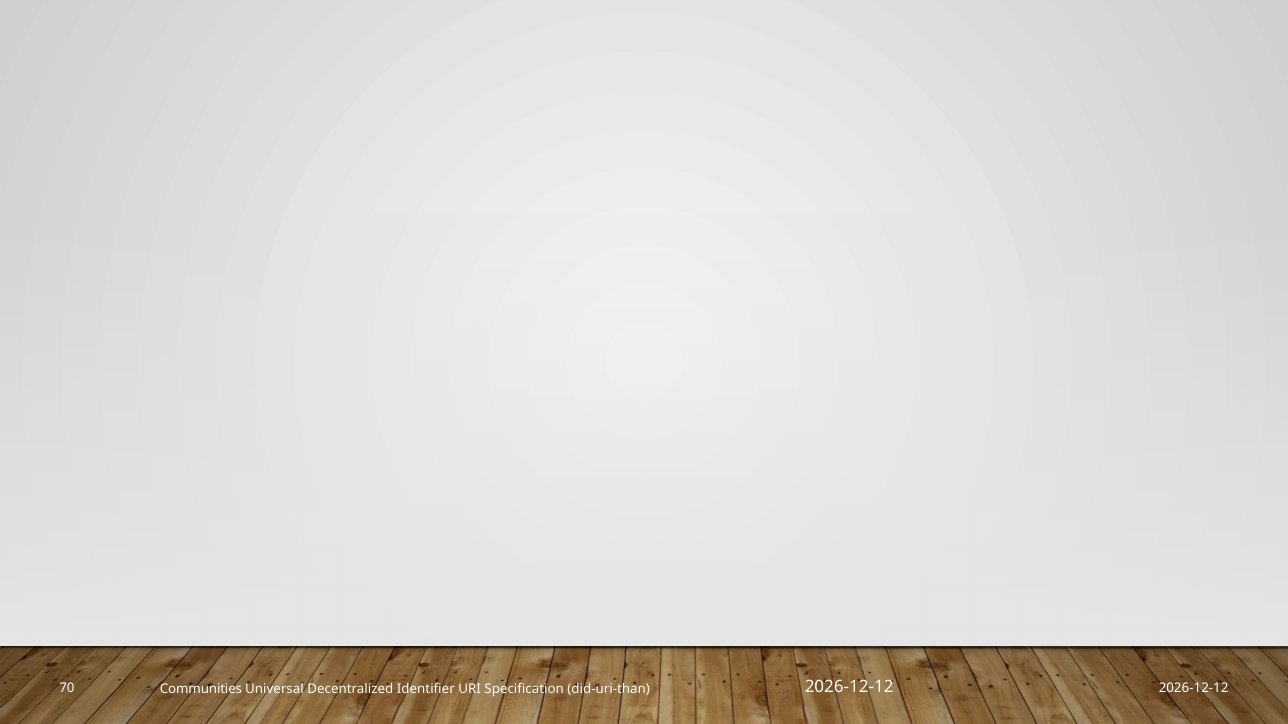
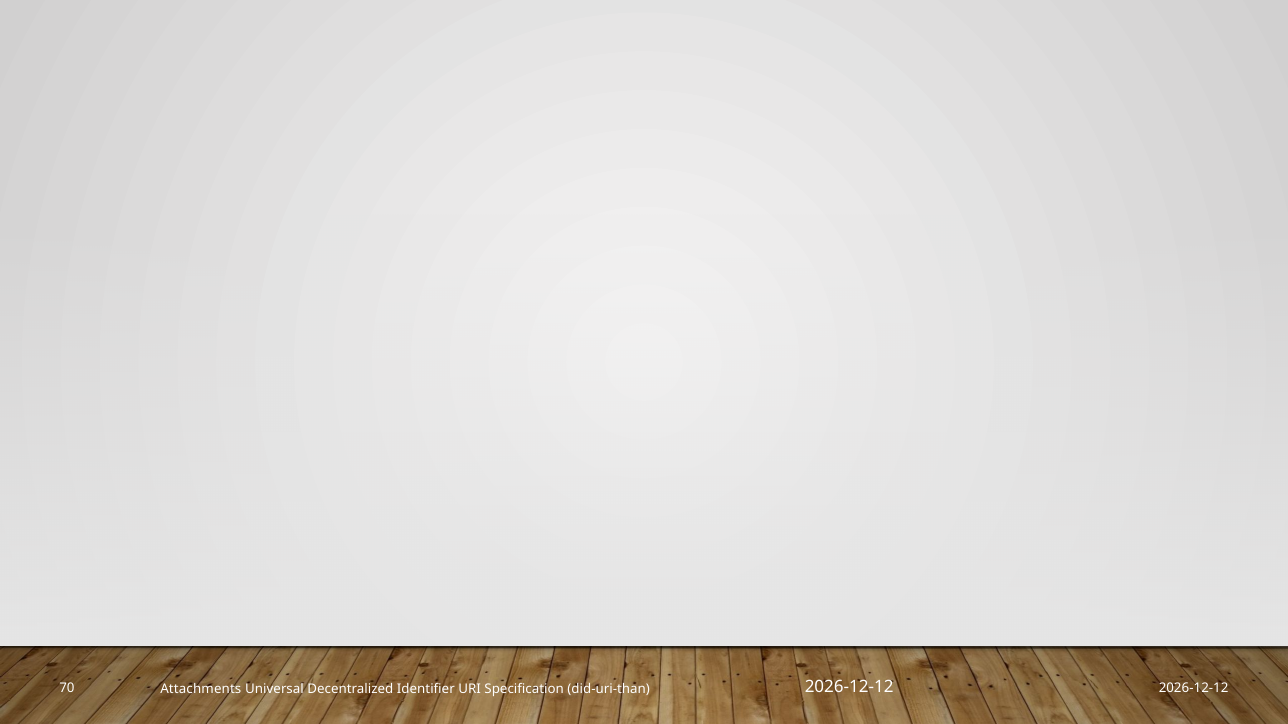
Communities: Communities -> Attachments (201, 689)
